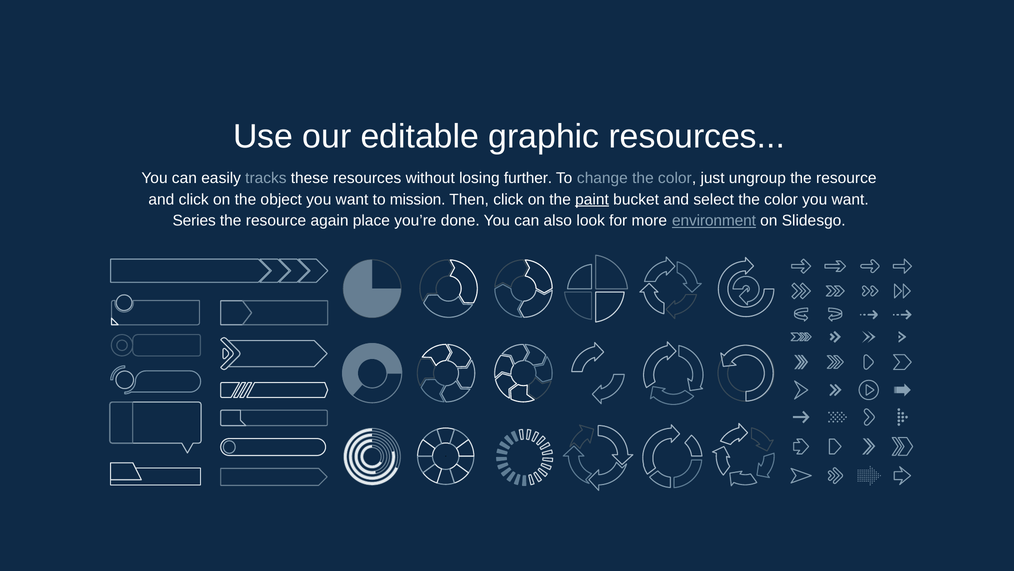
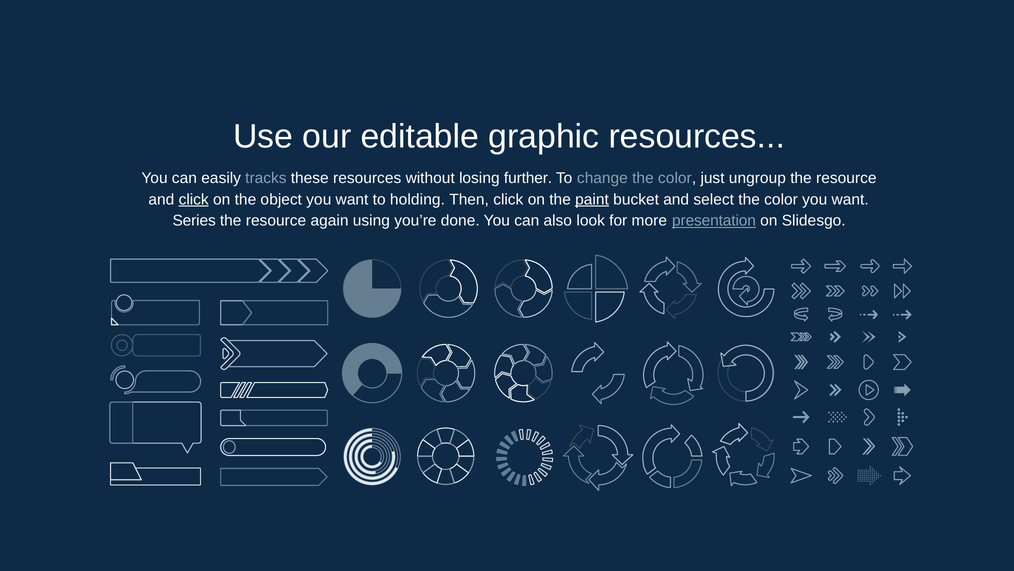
click underline: none -> present (194, 199)
mission: mission -> holding (417, 199)
place: place -> using (371, 221)
environment: environment -> presentation (714, 221)
